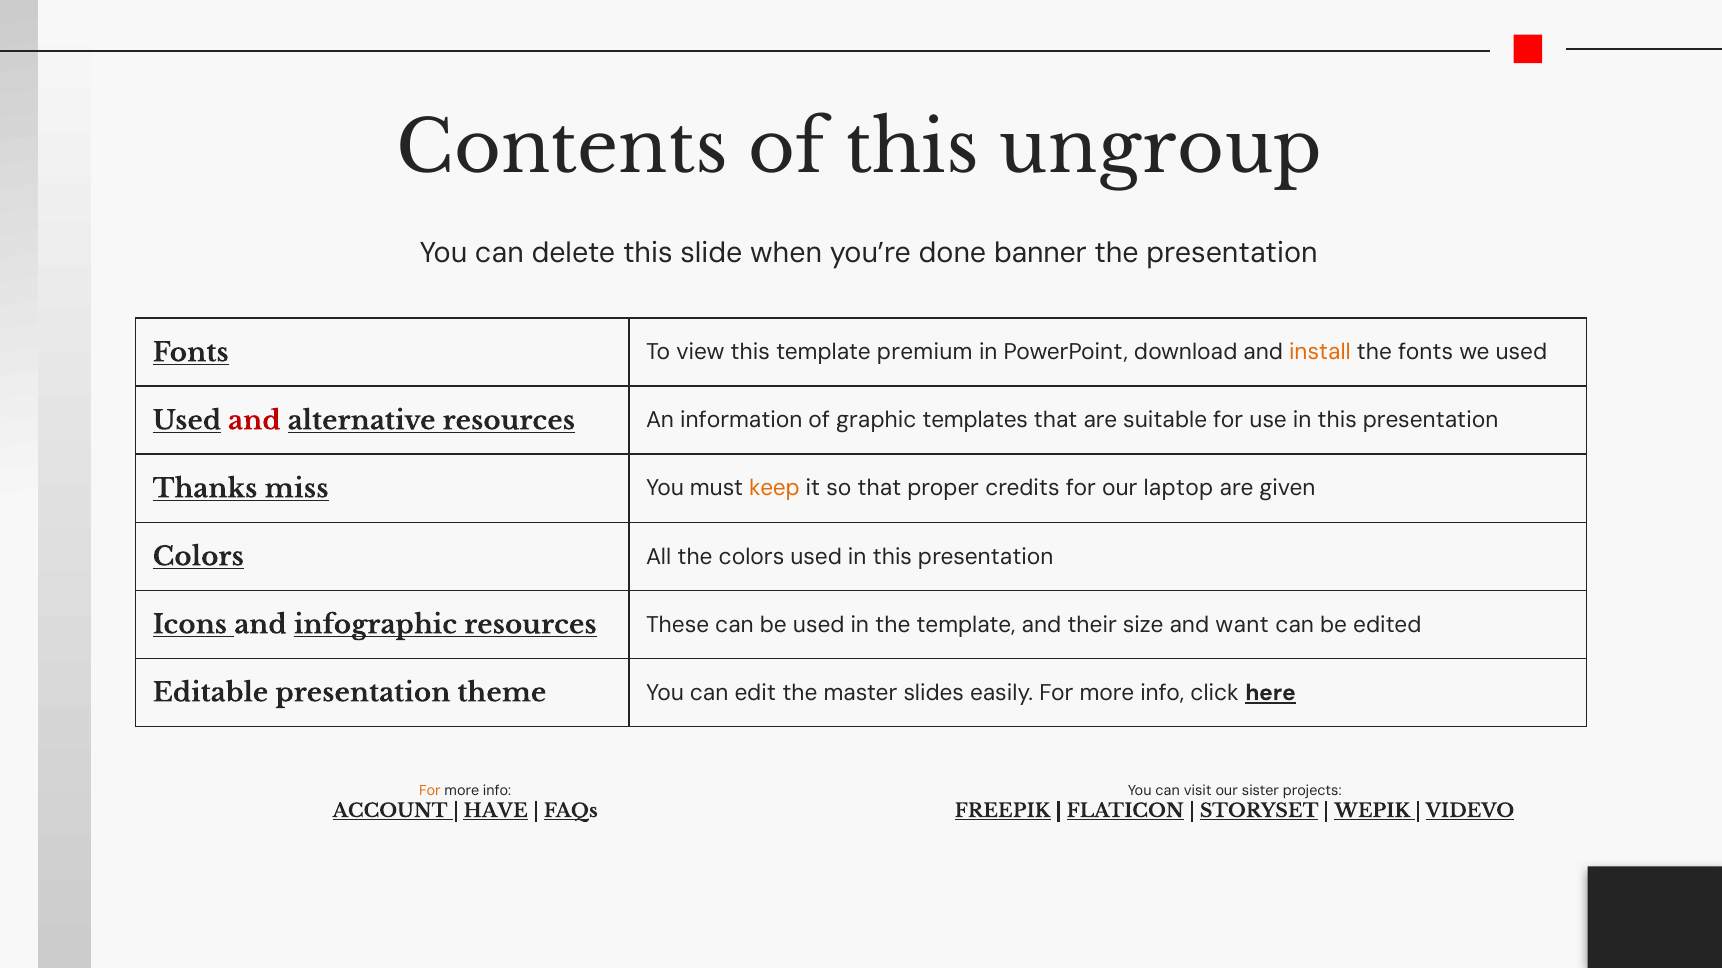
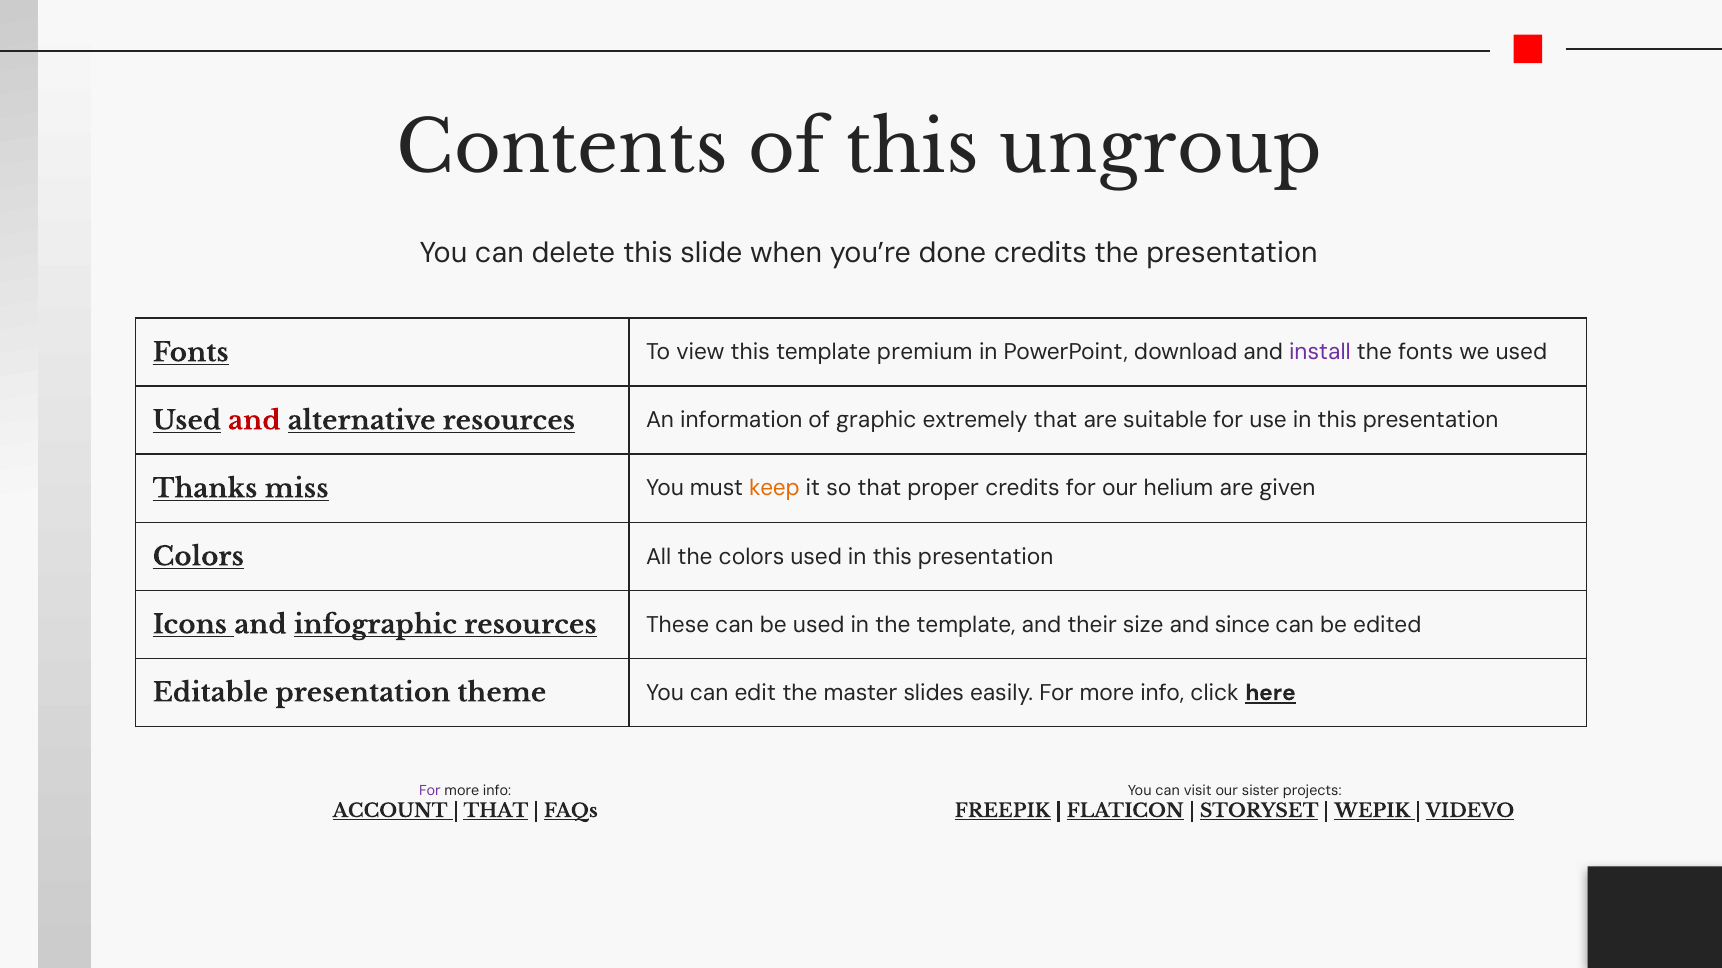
done banner: banner -> credits (1040, 253)
install colour: orange -> purple (1320, 353)
templates: templates -> extremely (975, 421)
laptop: laptop -> helium (1179, 489)
want: want -> since (1242, 625)
For colour: orange -> purple (430, 791)
HAVE: HAVE -> THAT (496, 811)
